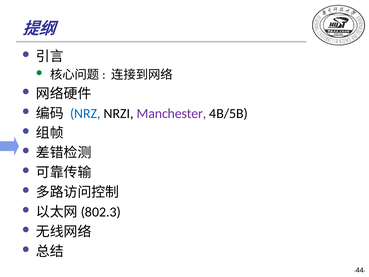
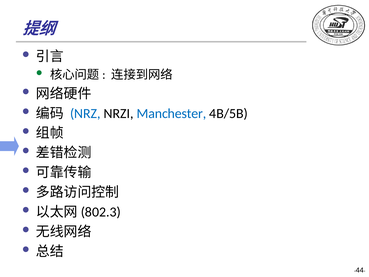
Manchester colour: purple -> blue (171, 113)
